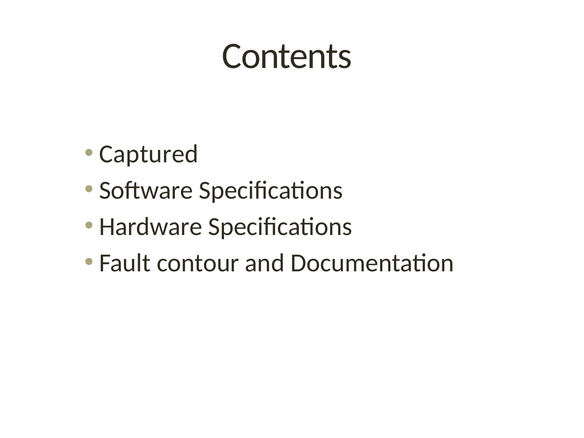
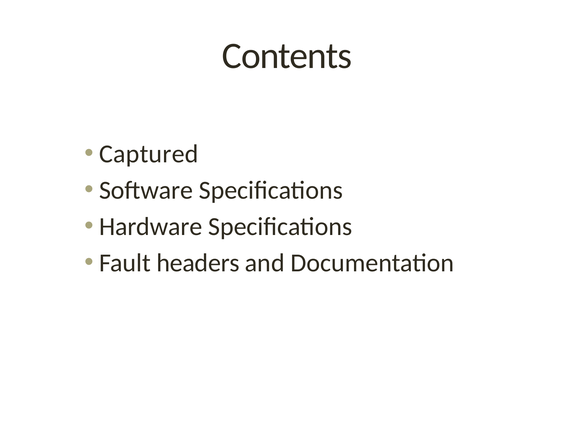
contour: contour -> headers (198, 263)
